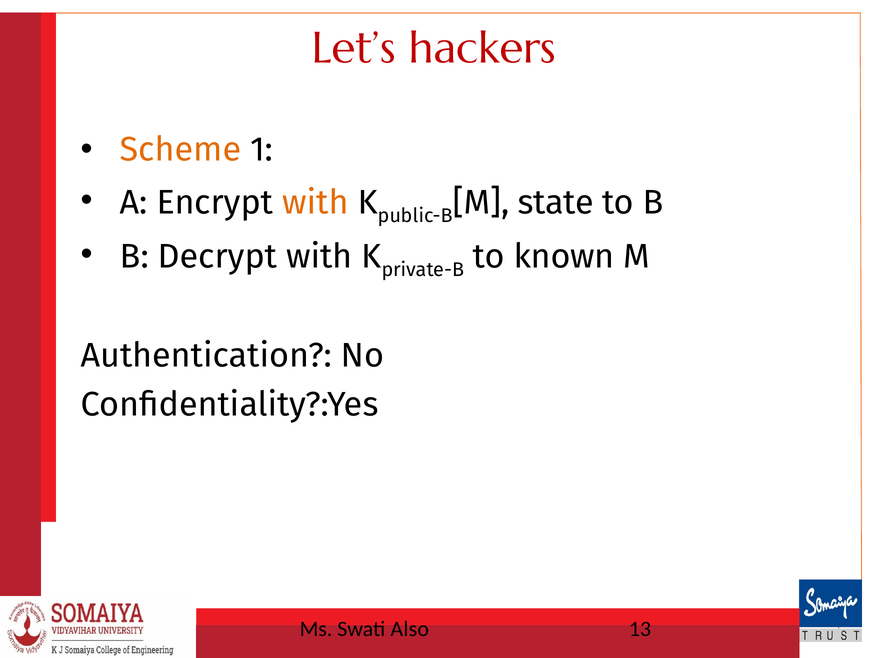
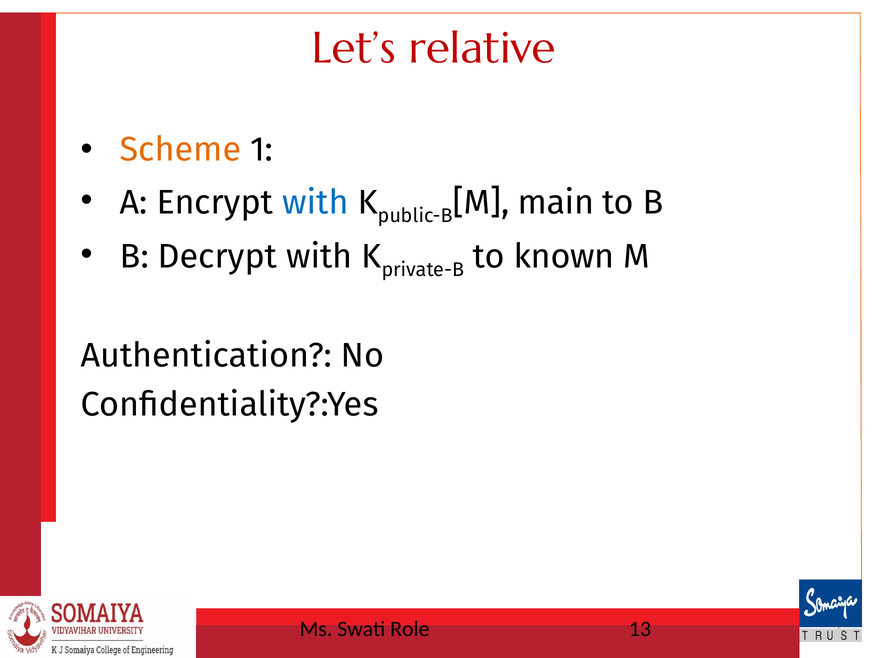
hackers: hackers -> relative (482, 48)
with colour: orange -> blue (315, 203)
state: state -> main (556, 203)
Also: Also -> Role (410, 629)
